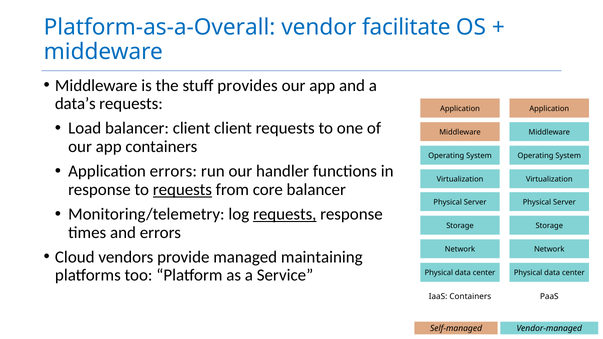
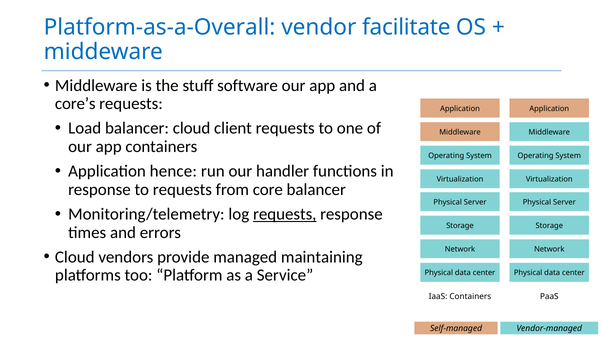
provides: provides -> software (248, 86)
data’s: data’s -> core’s (75, 104)
balancer client: client -> cloud (192, 128)
Application errors: errors -> hence (173, 171)
requests underline: present -> none (182, 190)
